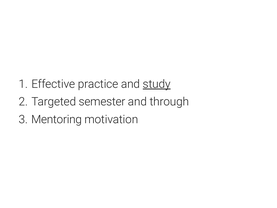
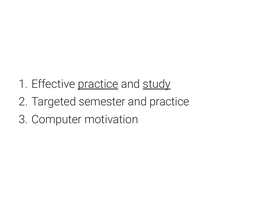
practice underline: none -> present (98, 84)
and through: through -> practice (169, 102)
Mentoring: Mentoring -> Computer (57, 119)
